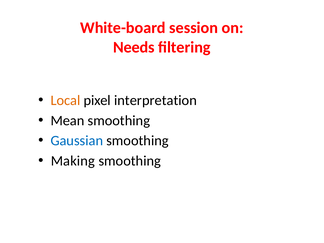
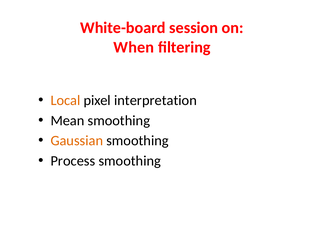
Needs: Needs -> When (134, 47)
Gaussian colour: blue -> orange (77, 141)
Making: Making -> Process (73, 161)
